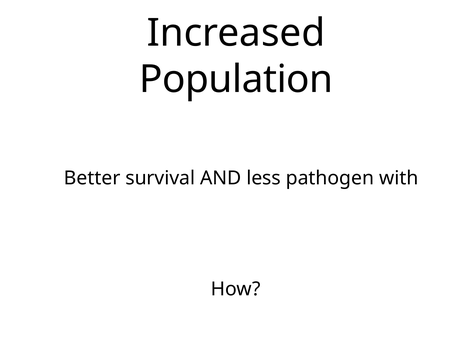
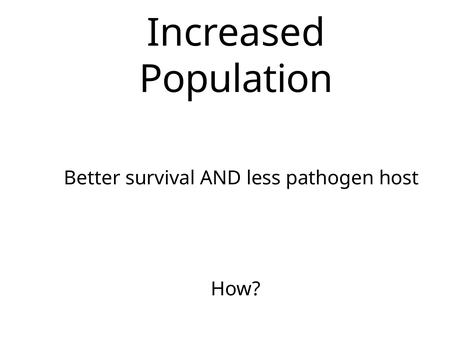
with: with -> host (399, 178)
